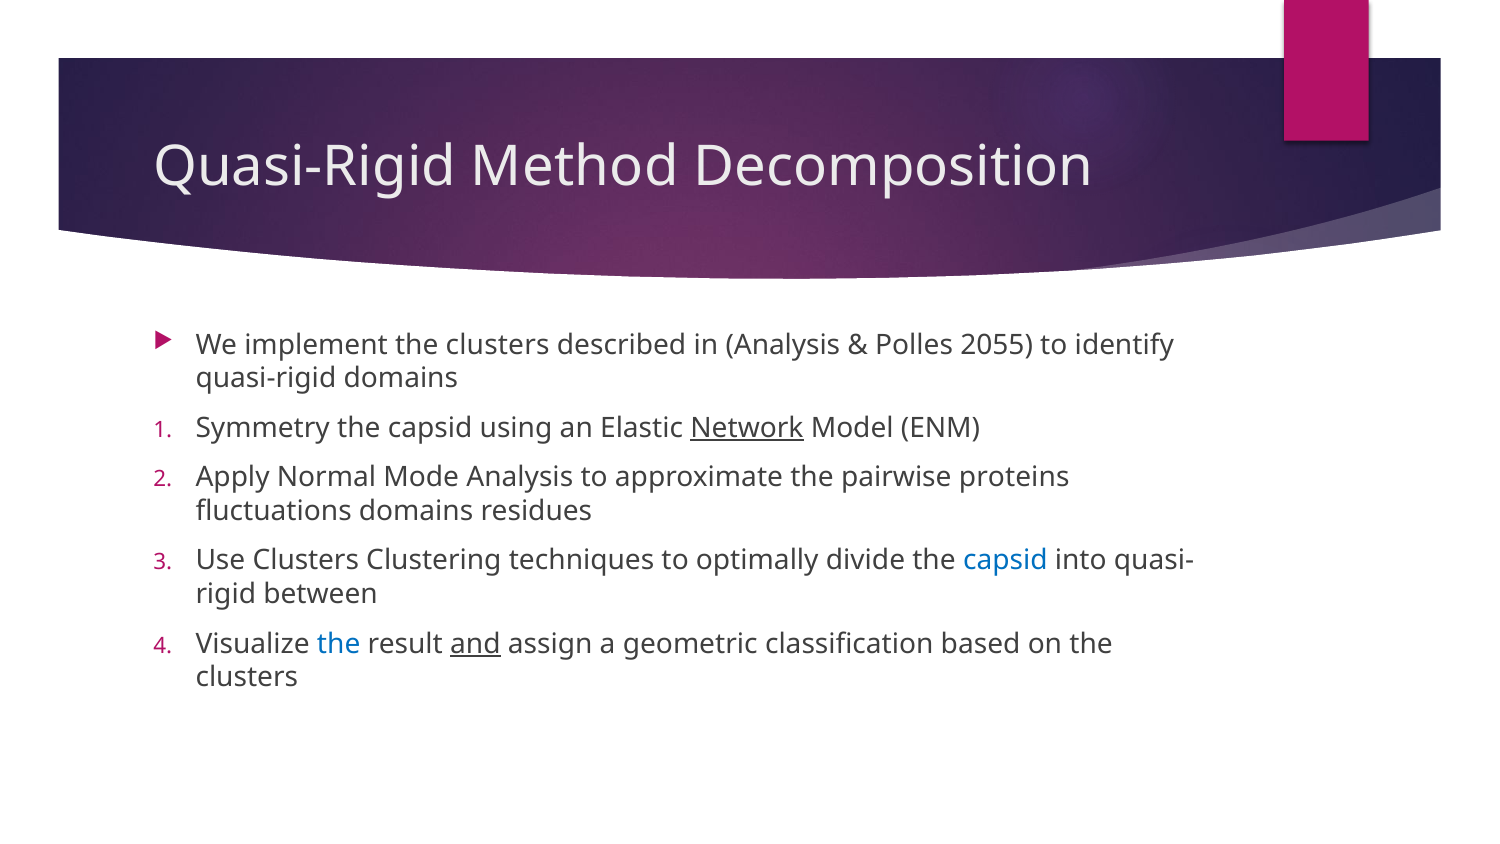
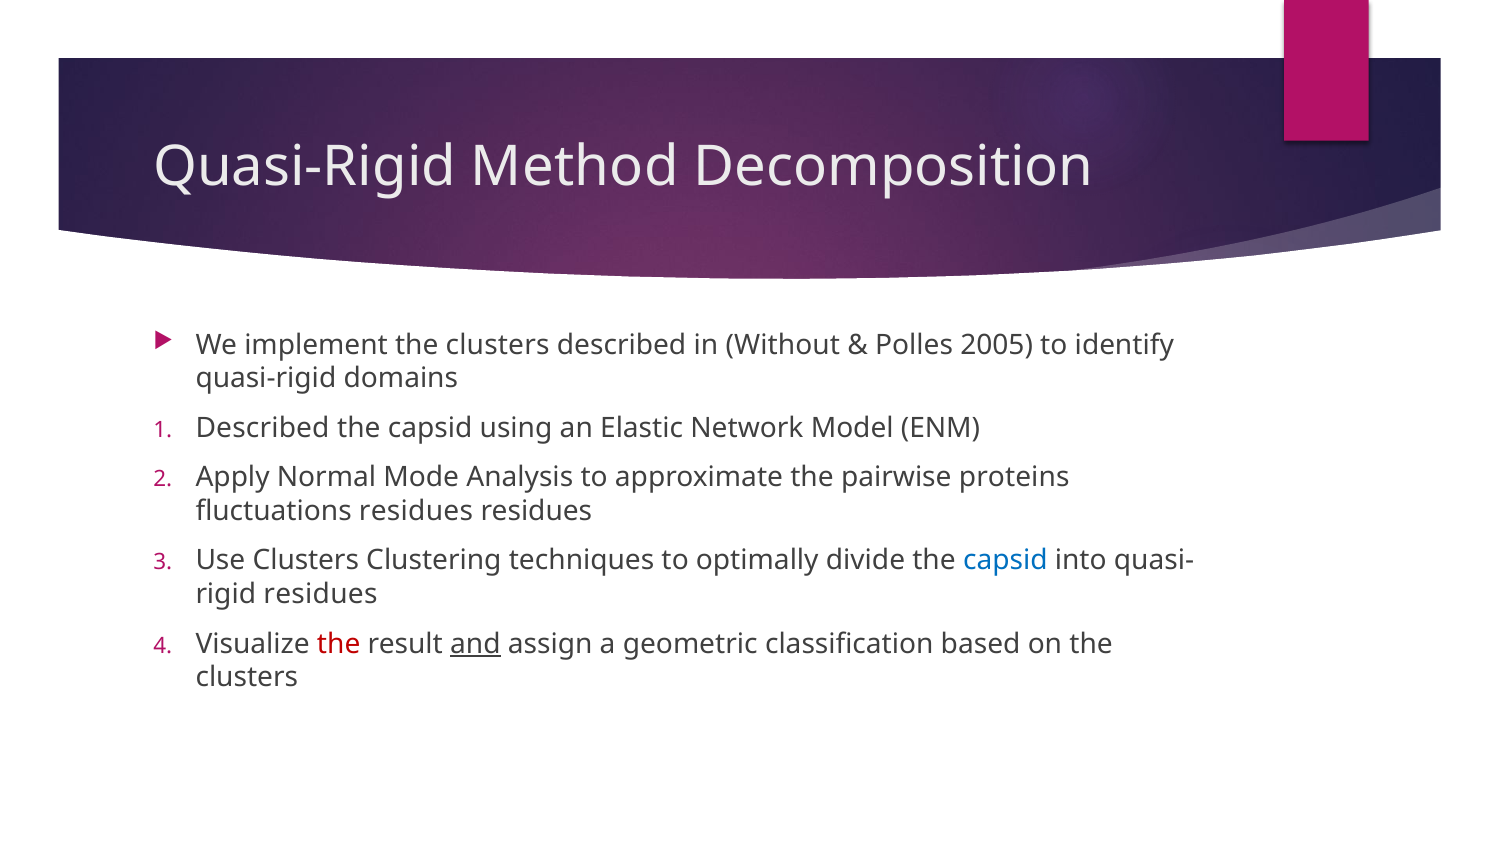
in Analysis: Analysis -> Without (783, 345)
2055: 2055 -> 2005 (997, 345)
Symmetry: Symmetry -> Described (263, 428)
Network underline: present -> none (747, 428)
fluctuations domains: domains -> residues (416, 511)
between: between -> residues (320, 594)
the colour: blue -> red (339, 644)
